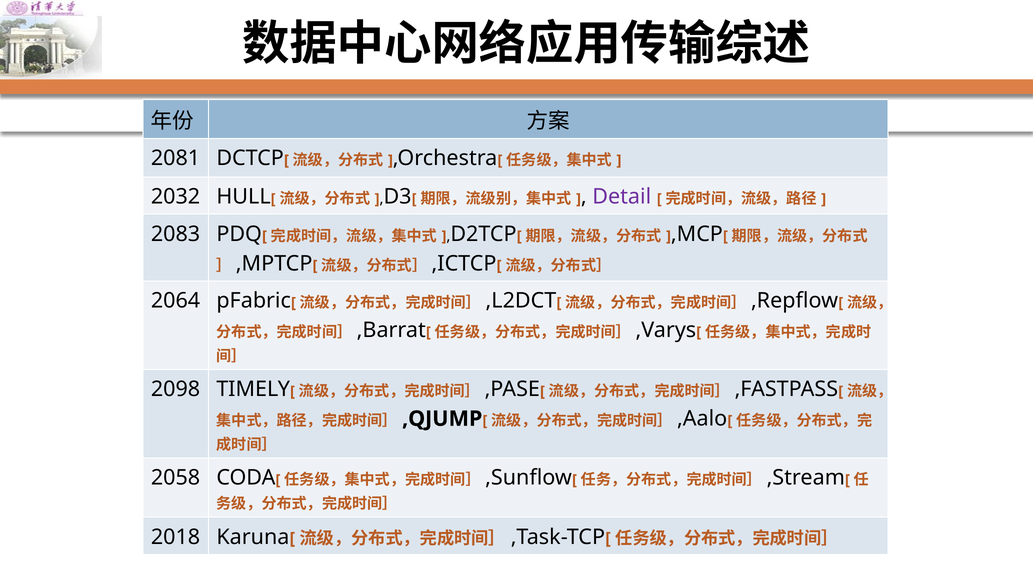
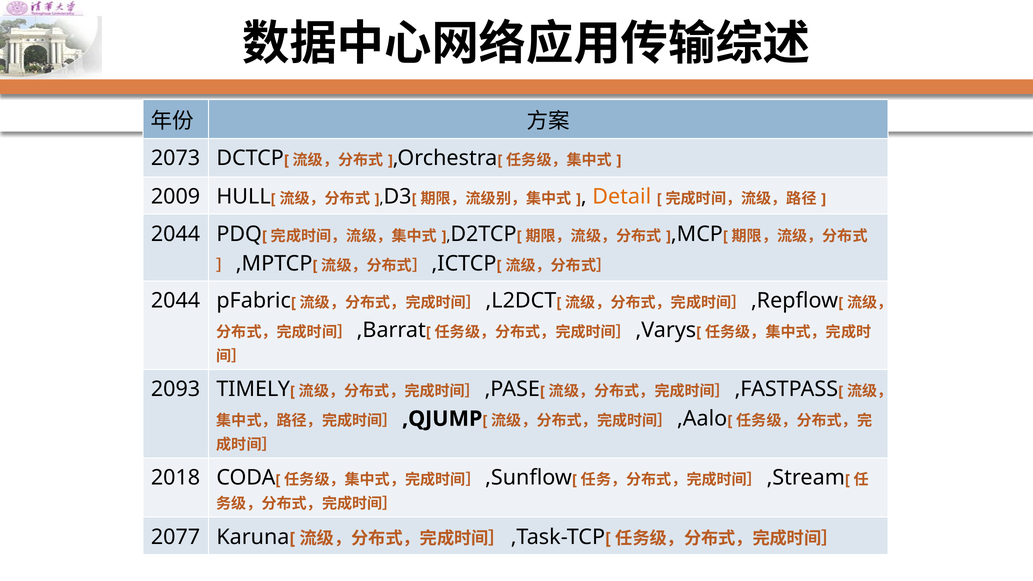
2081: 2081 -> 2073 (176, 158)
2032: 2032 -> 2009 (176, 197)
Detail colour: purple -> orange (622, 197)
2083: 2083 -> 2044 (176, 234)
2064: 2064 -> 2044 (176, 301)
2098: 2098 -> 2093 (176, 389)
2058: 2058 -> 2018 (176, 478)
2018: 2018 -> 2077 (176, 537)
